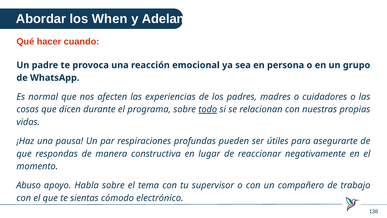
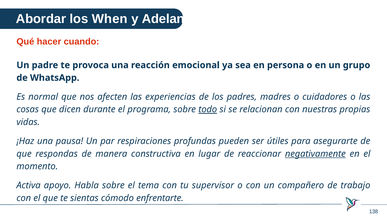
negativamente underline: none -> present (315, 154)
Abuso: Abuso -> Activa (28, 185)
electrónico: electrónico -> enfrentarte (160, 198)
